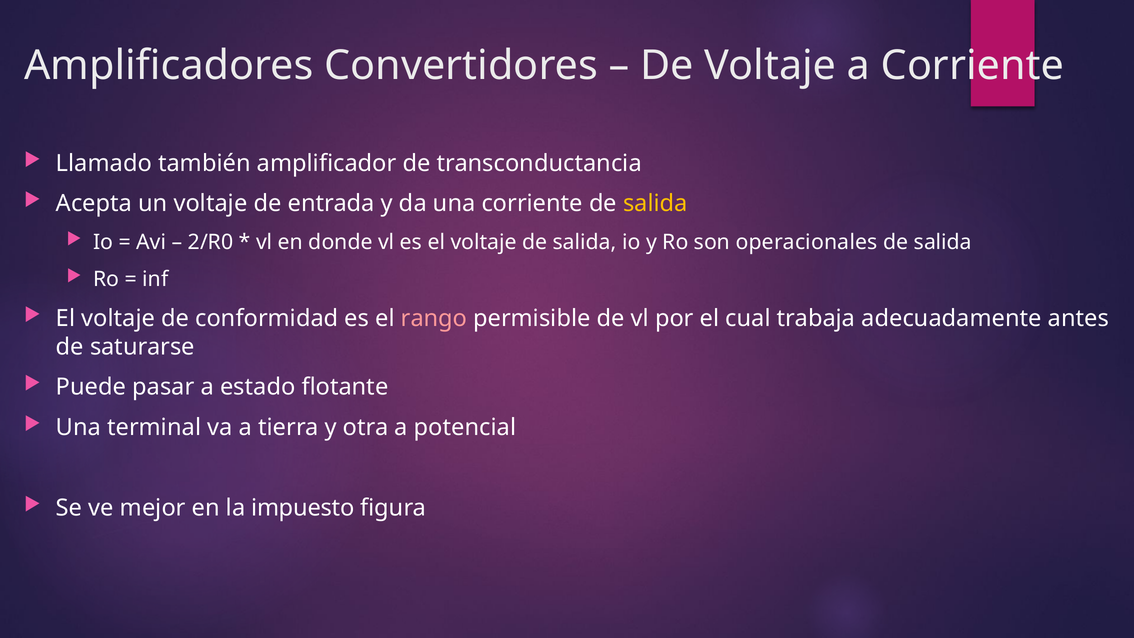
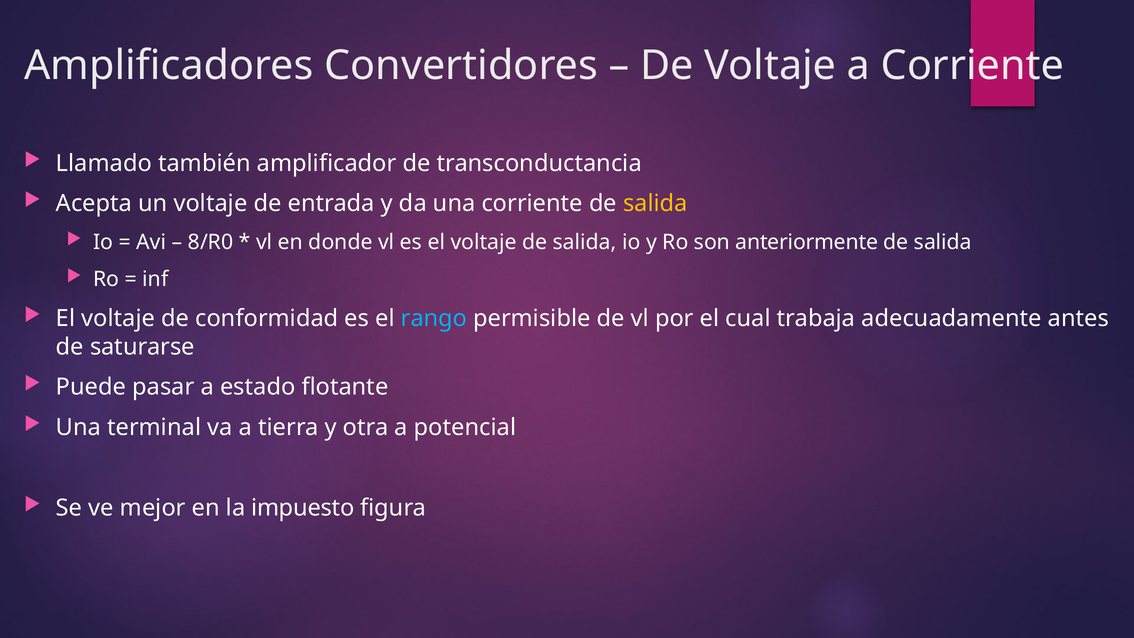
2/R0: 2/R0 -> 8/R0 (211, 242)
operacionales: operacionales -> anteriormente (807, 242)
rango colour: pink -> light blue (434, 318)
